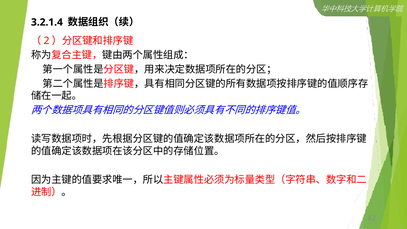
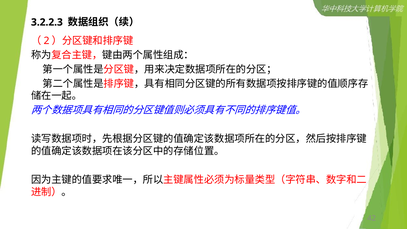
3.2.1.4: 3.2.1.4 -> 3.2.2.3 (47, 22)
